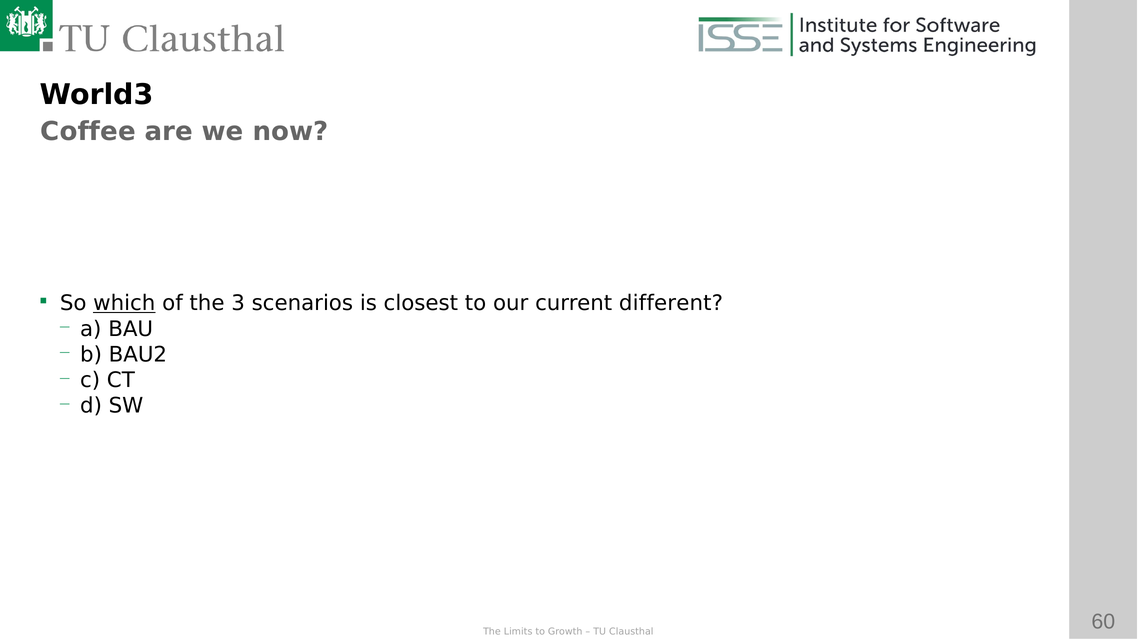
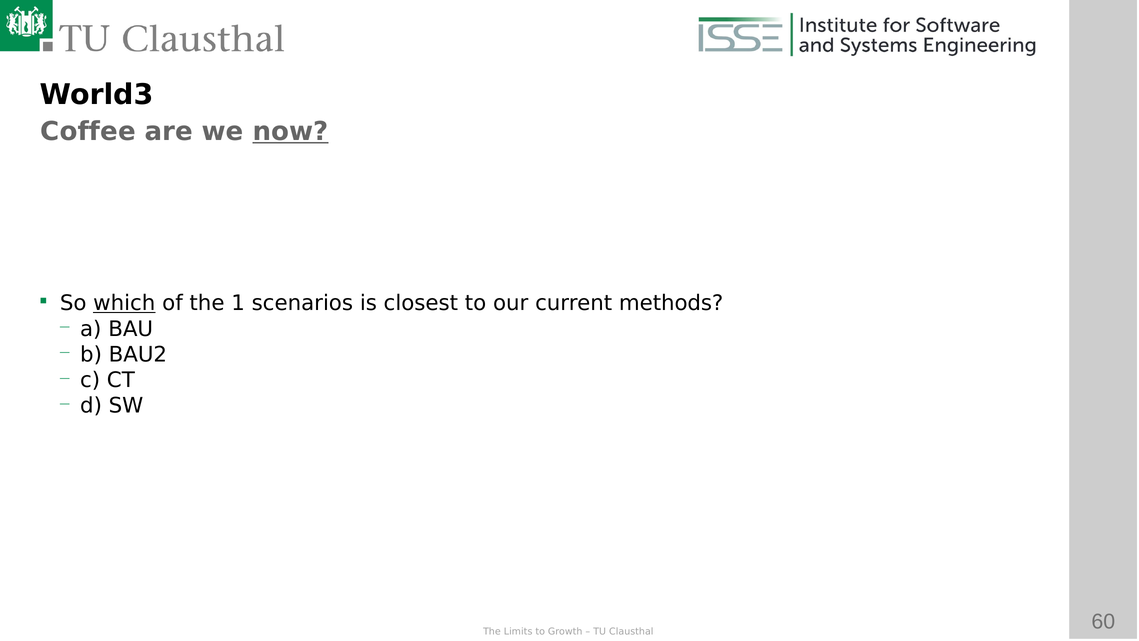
now underline: none -> present (290, 131)
3: 3 -> 1 (238, 303)
different: different -> methods (671, 303)
